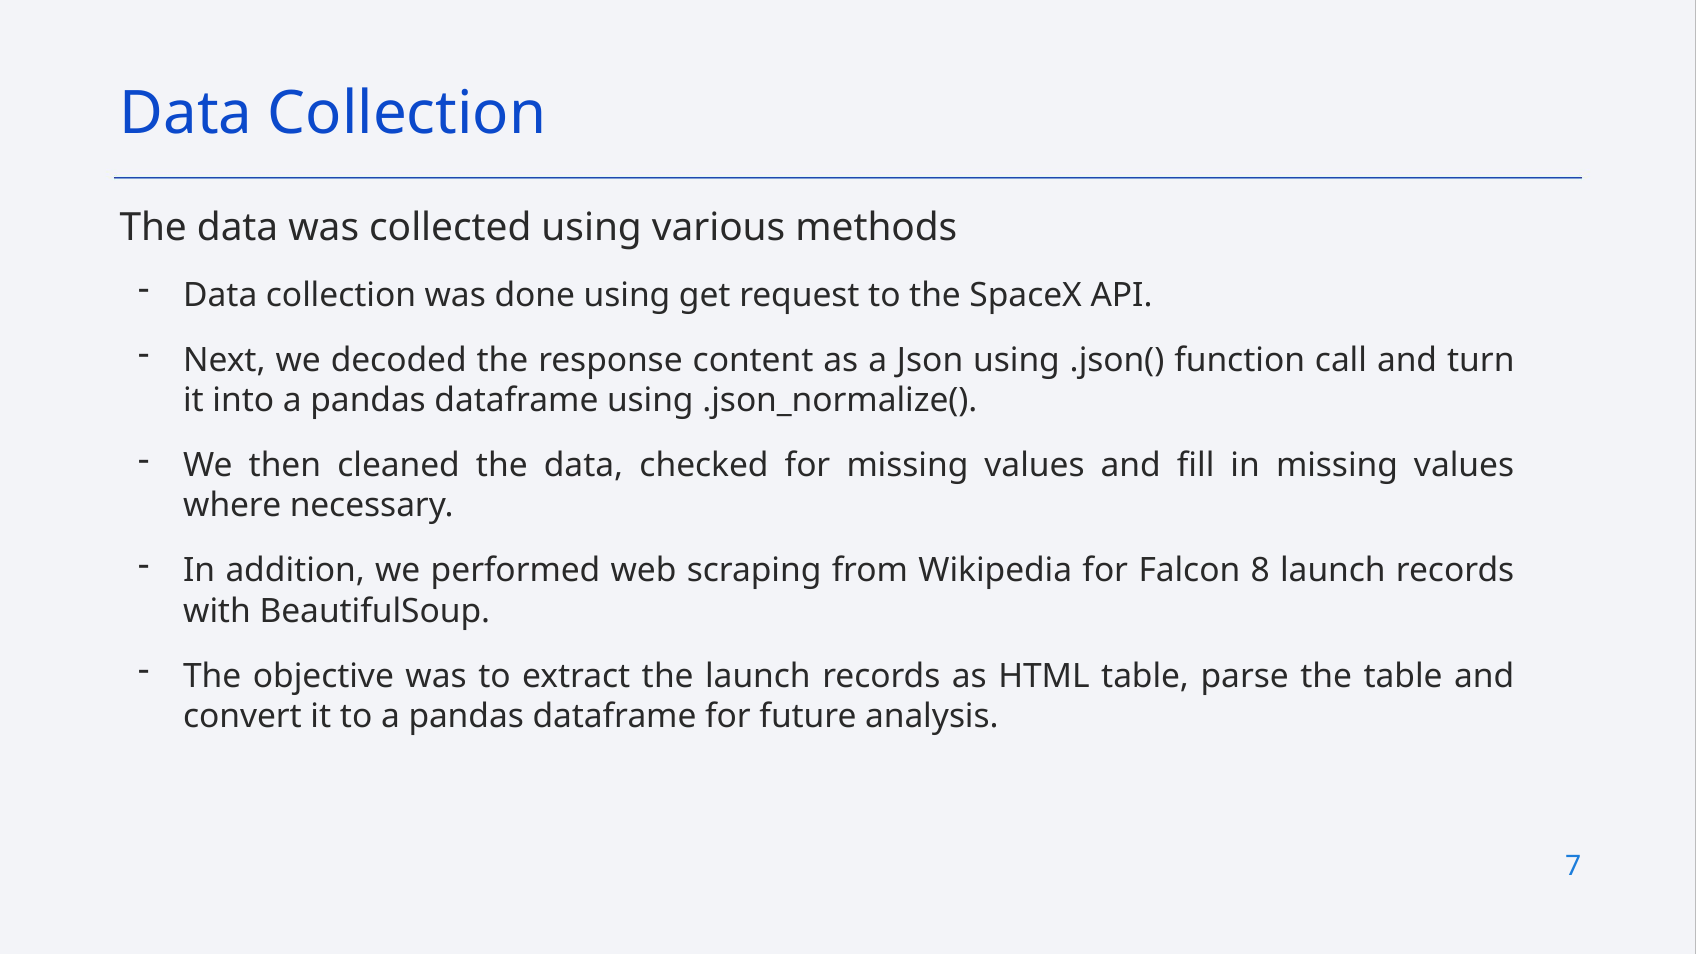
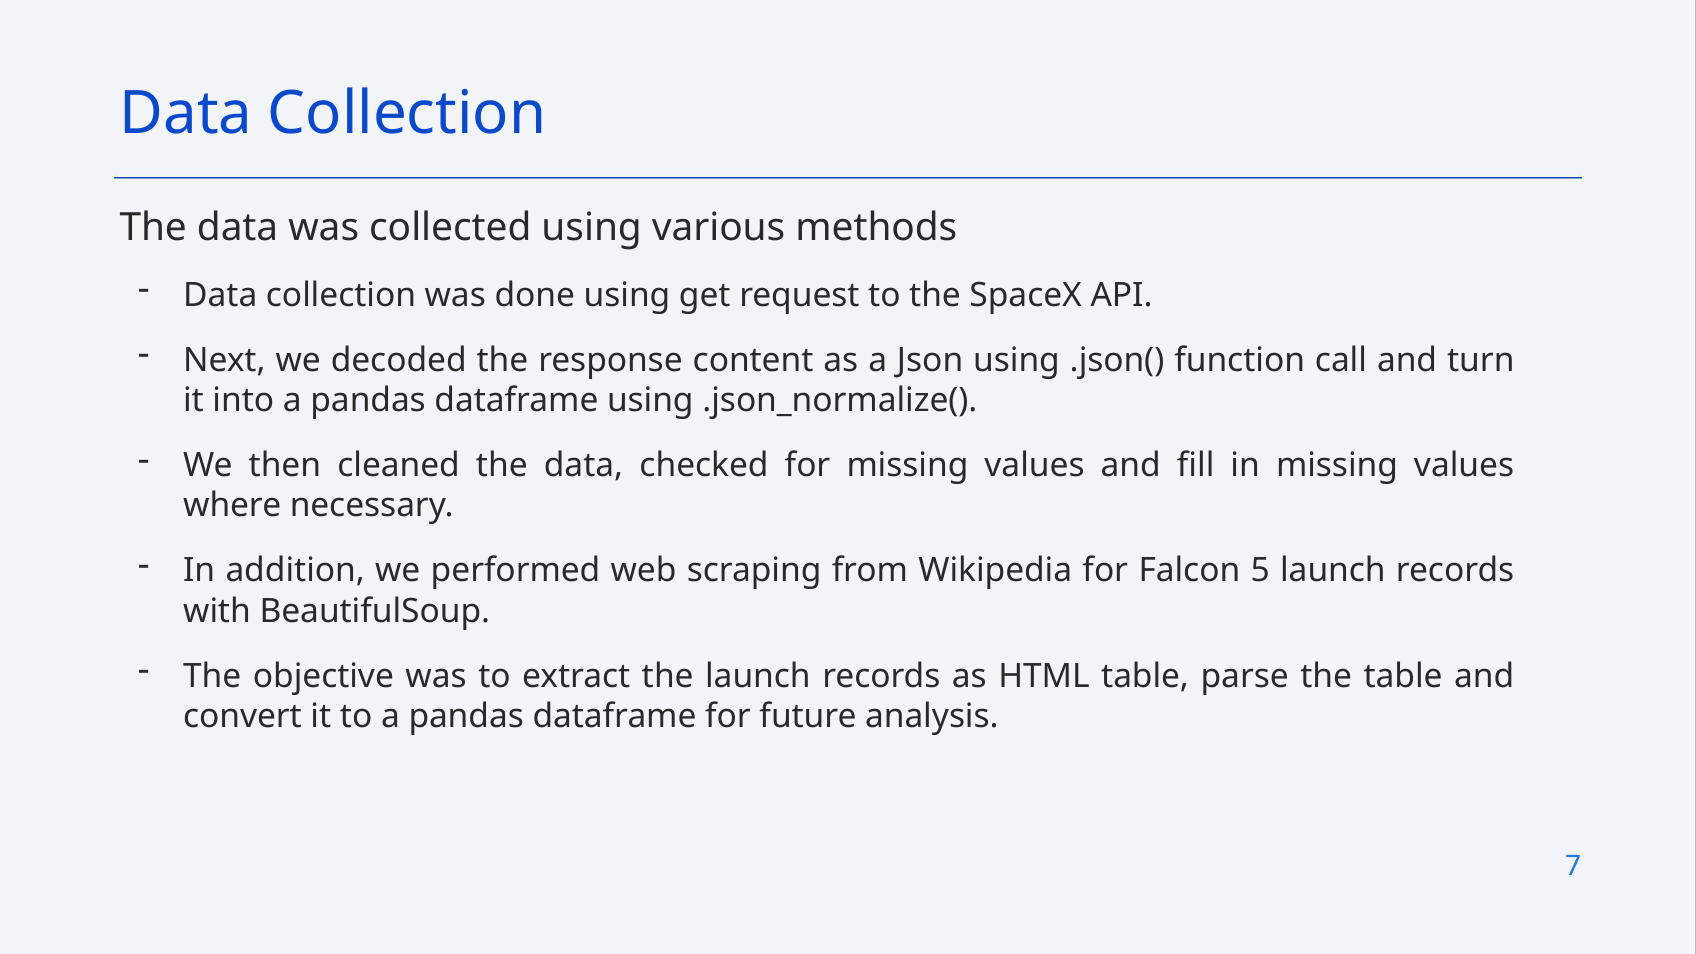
8: 8 -> 5 (1260, 571)
